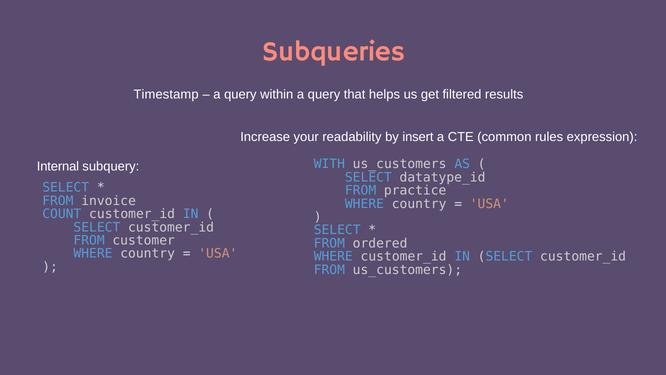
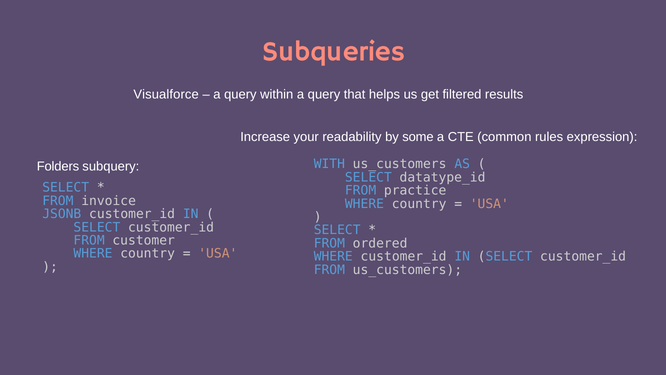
Timestamp: Timestamp -> Visualforce (166, 94)
insert: insert -> some (418, 137)
Internal: Internal -> Folders (58, 166)
COUNT: COUNT -> JSONB (62, 214)
